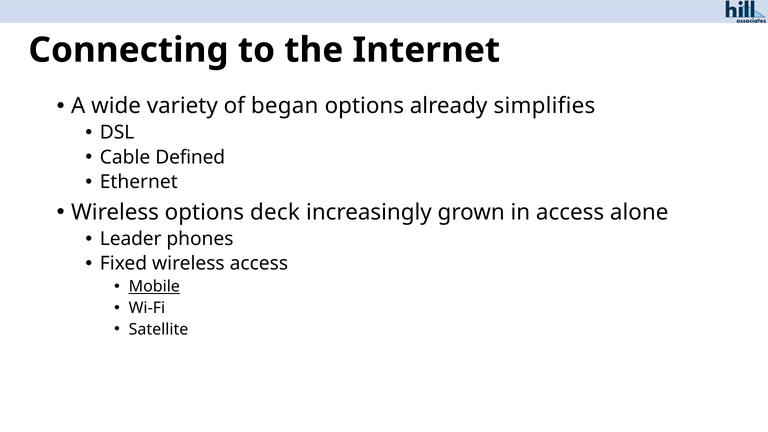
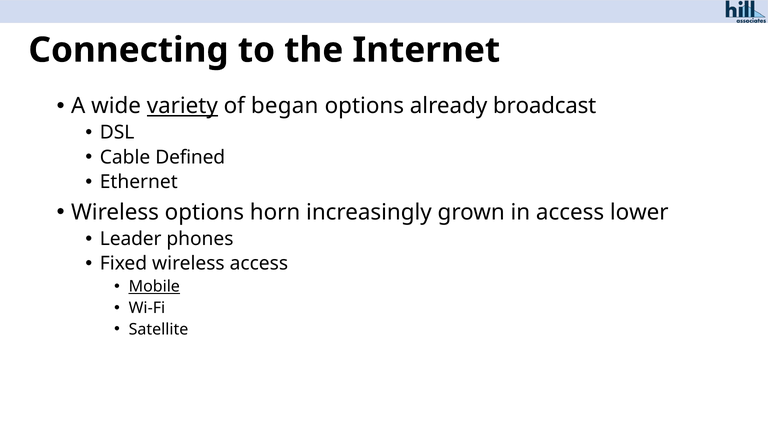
variety underline: none -> present (182, 106)
simplifies: simplifies -> broadcast (545, 106)
deck: deck -> horn (275, 212)
alone: alone -> lower (639, 212)
